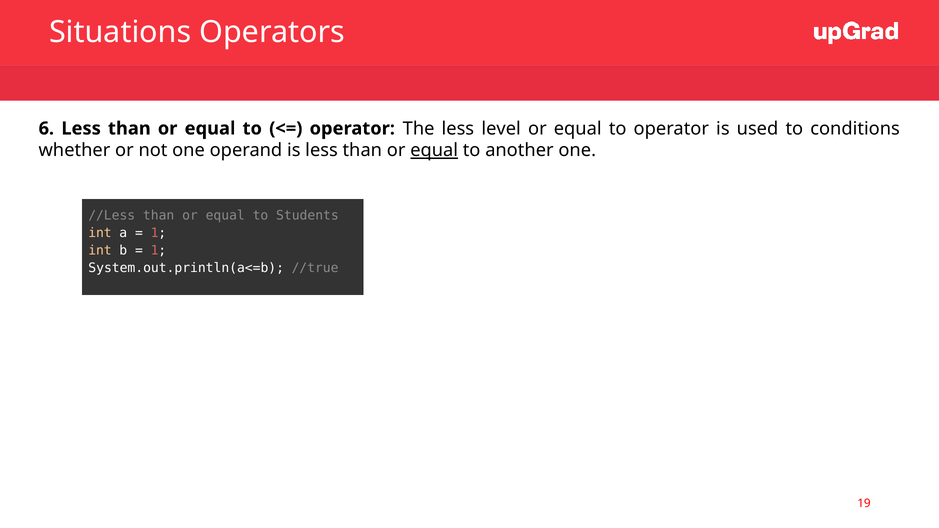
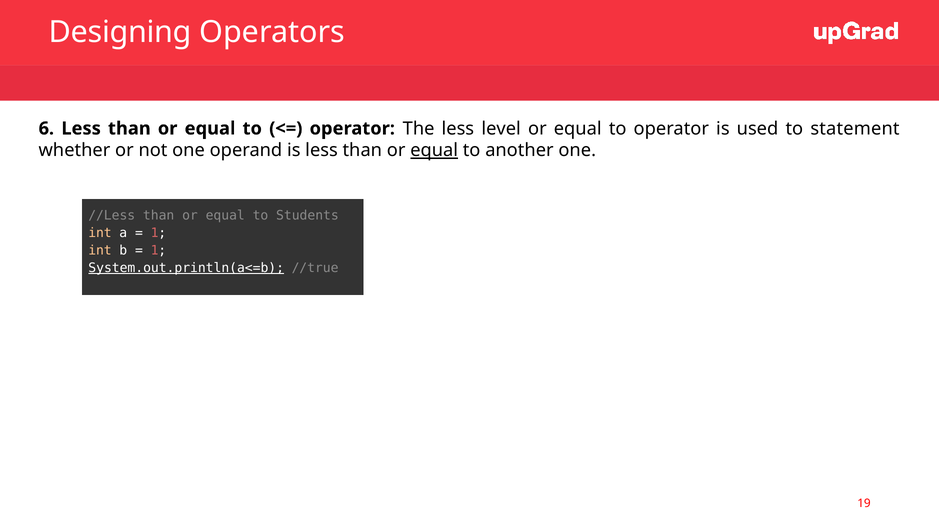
Situations: Situations -> Designing (120, 32)
conditions: conditions -> statement (855, 129)
System.out.println(a<=b underline: none -> present (186, 268)
